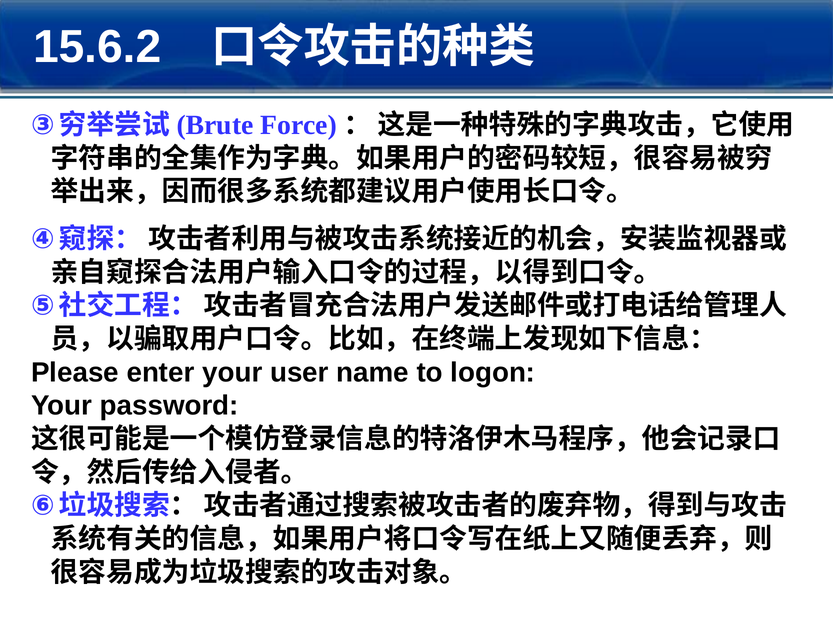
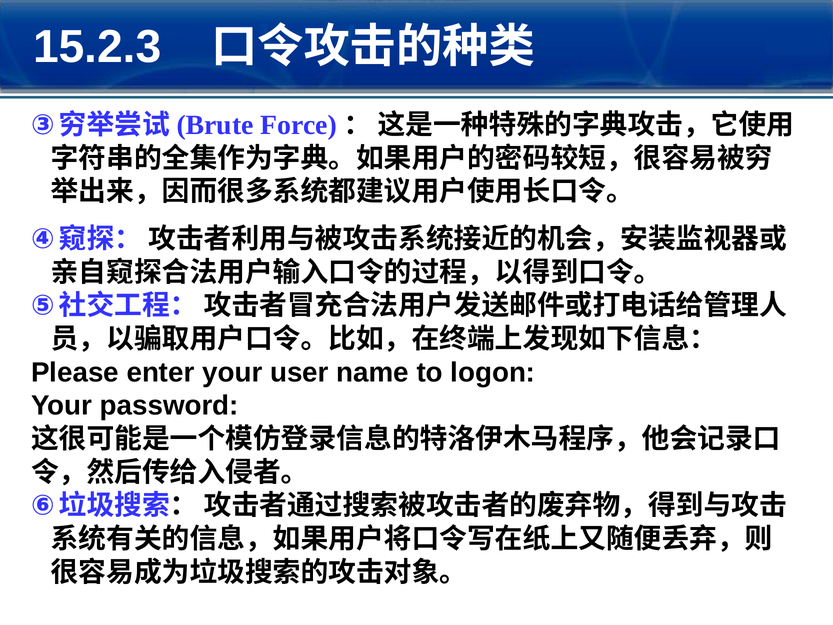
15.6.2: 15.6.2 -> 15.2.3 (97, 47)
